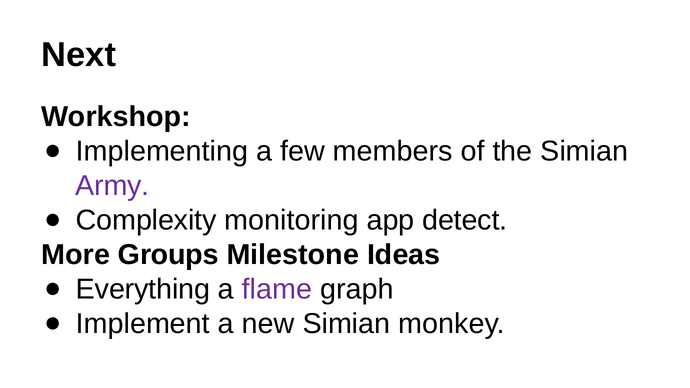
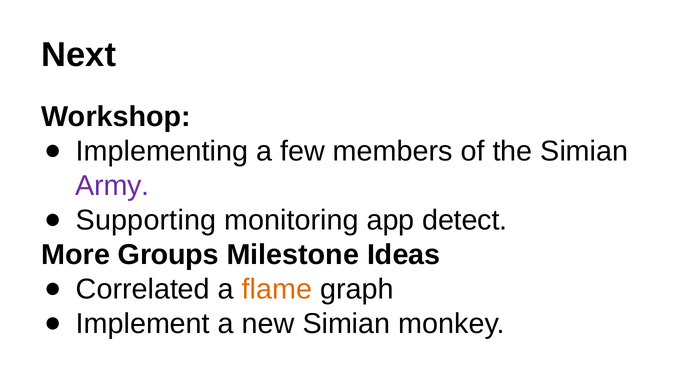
Complexity: Complexity -> Supporting (146, 220)
Everything: Everything -> Correlated (143, 289)
flame colour: purple -> orange (277, 289)
